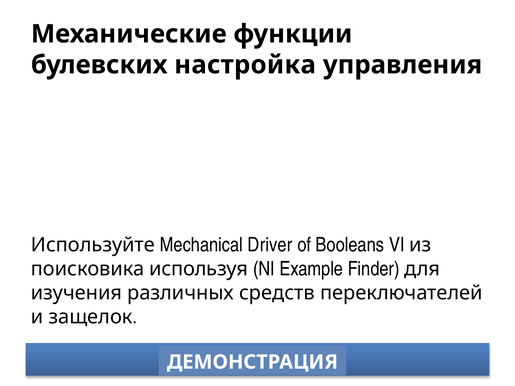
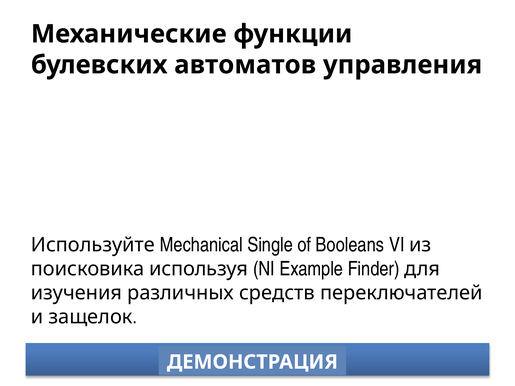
настройка: настройка -> автоматов (245, 65)
Driver: Driver -> Single (270, 245)
